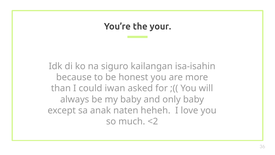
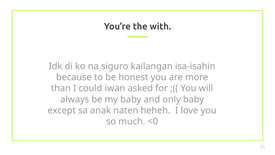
your: your -> with (160, 26)
<2: <2 -> <0 (153, 121)
